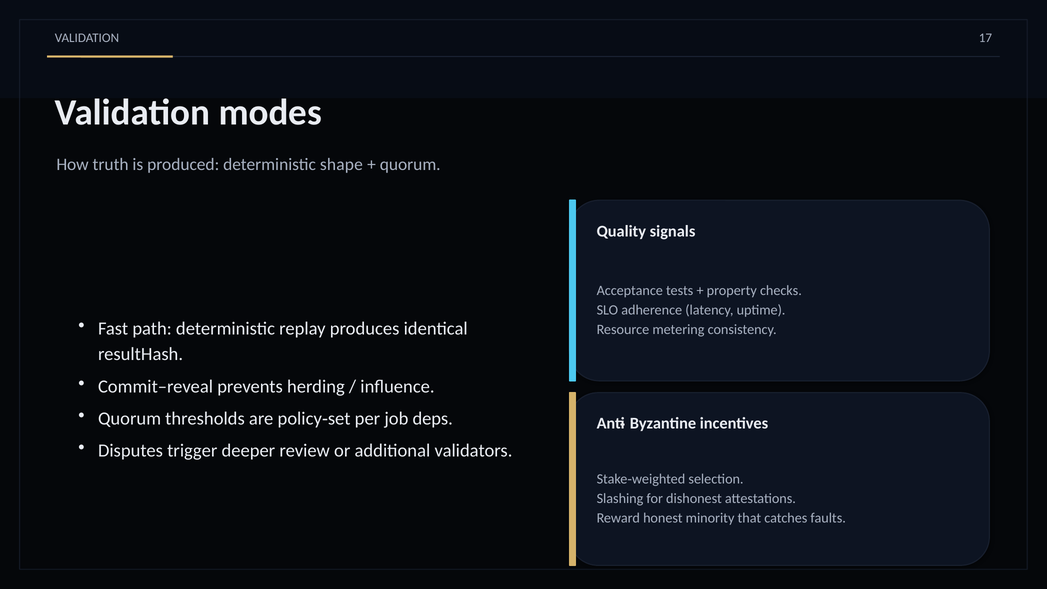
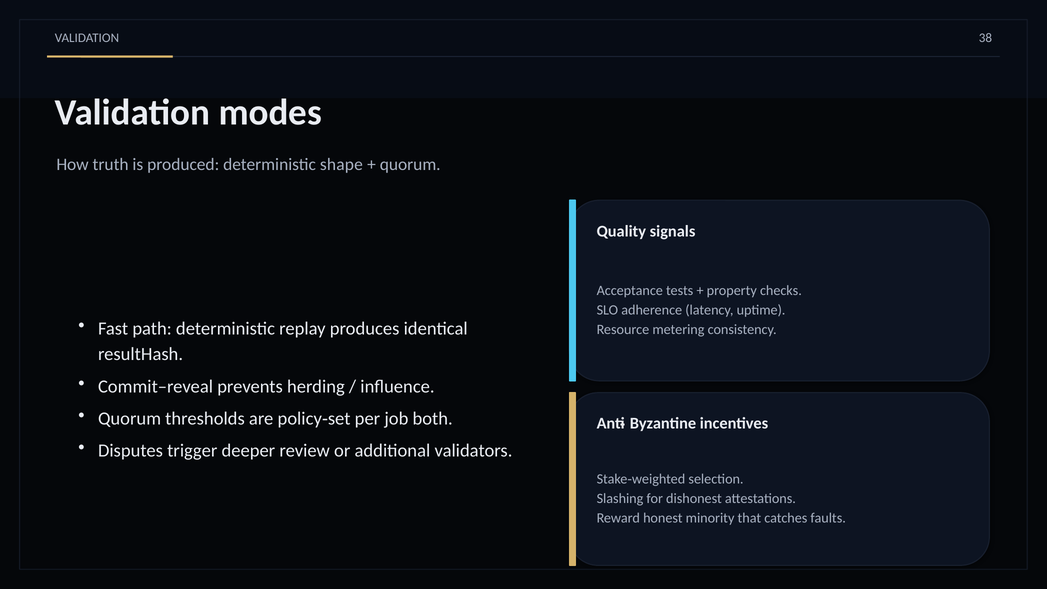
17: 17 -> 38 (985, 38)
deps: deps -> both (433, 419)
